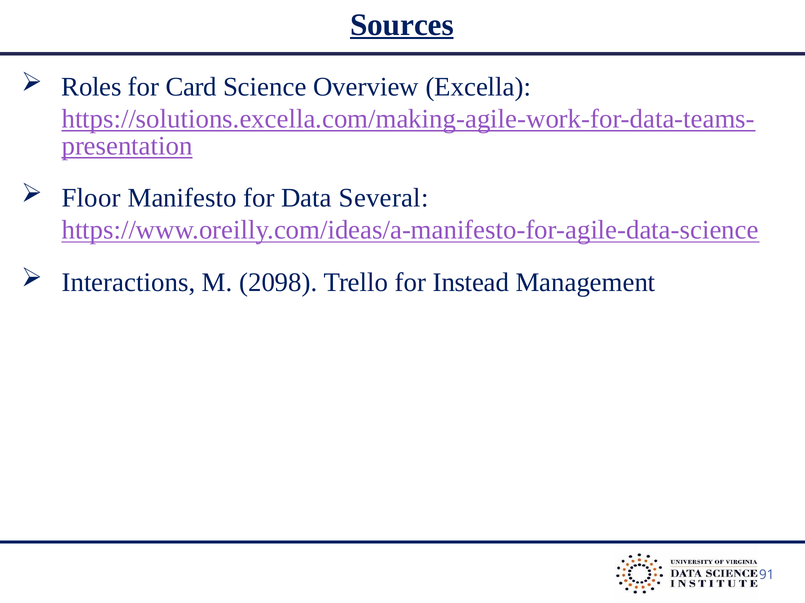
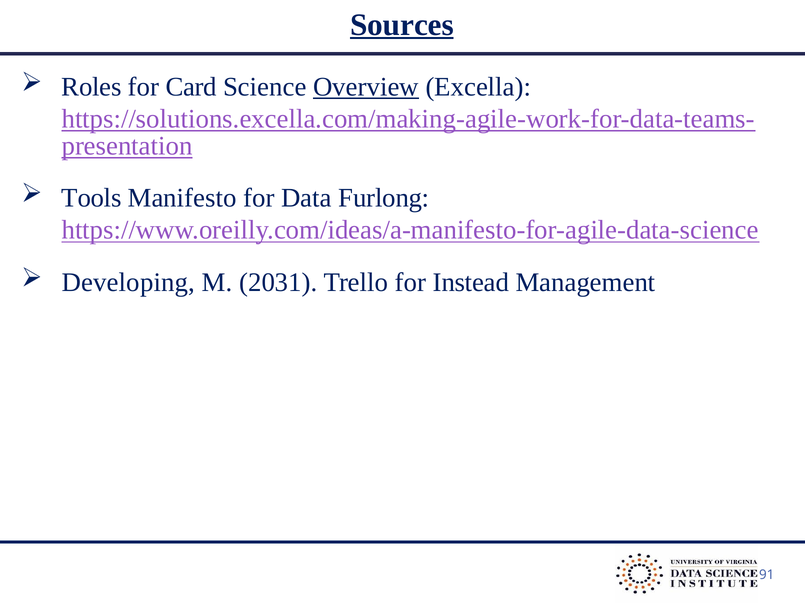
Overview underline: none -> present (366, 87)
Floor: Floor -> Tools (91, 198)
Several: Several -> Furlong (384, 198)
Interactions: Interactions -> Developing (128, 283)
2098: 2098 -> 2031 (278, 283)
